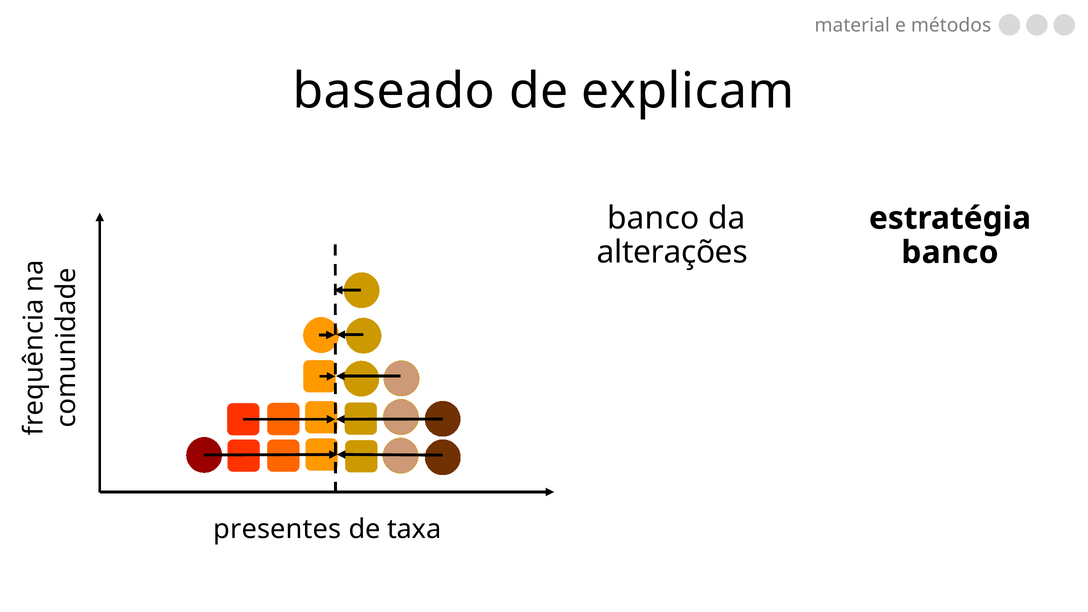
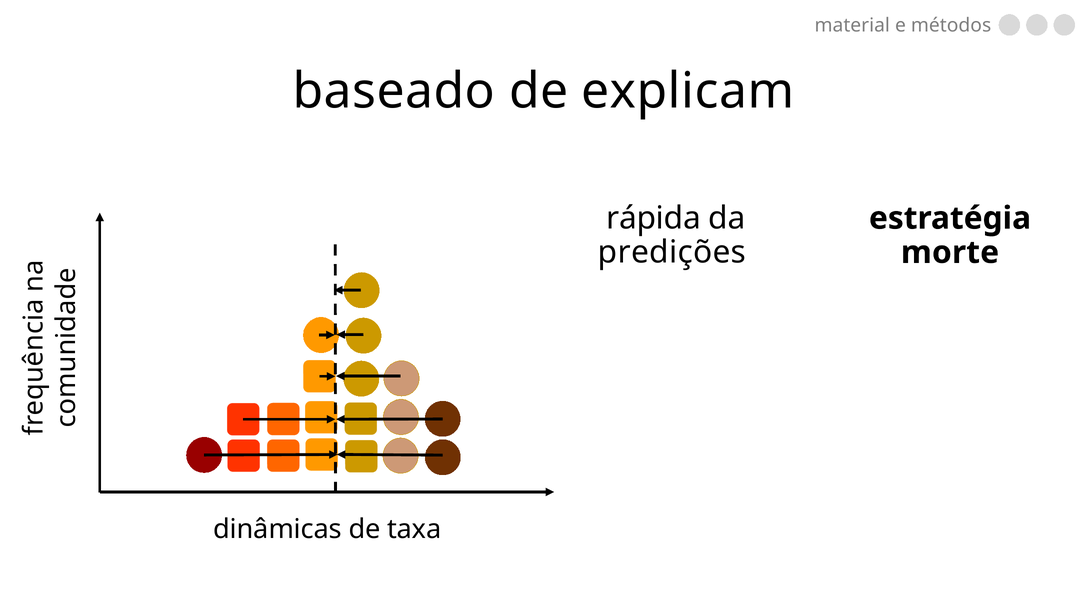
banco: banco -> rápida (654, 218)
alterações: alterações -> predições (672, 252)
banco: banco -> morte (950, 252)
presentes: presentes -> dinâmicas (278, 529)
